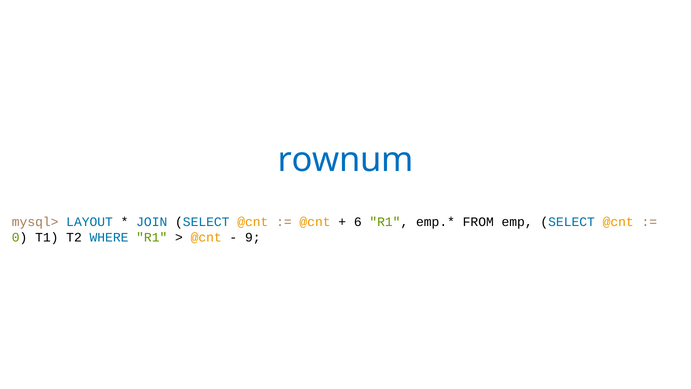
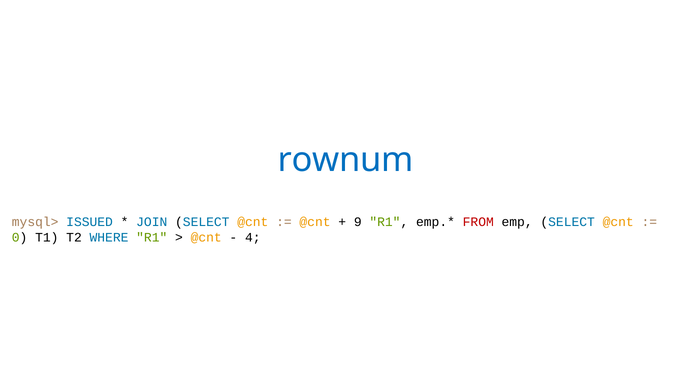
LAYOUT: LAYOUT -> ISSUED (90, 222)
6: 6 -> 9 (358, 222)
FROM colour: black -> red (478, 222)
9: 9 -> 4 (253, 237)
